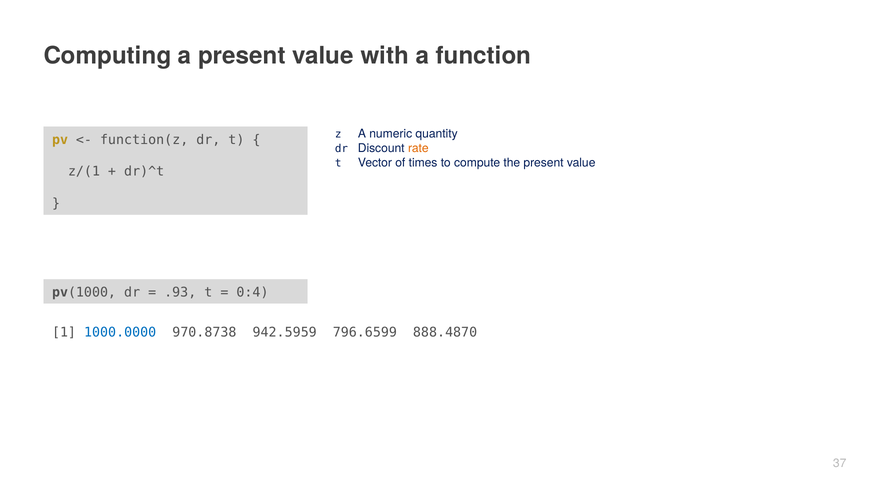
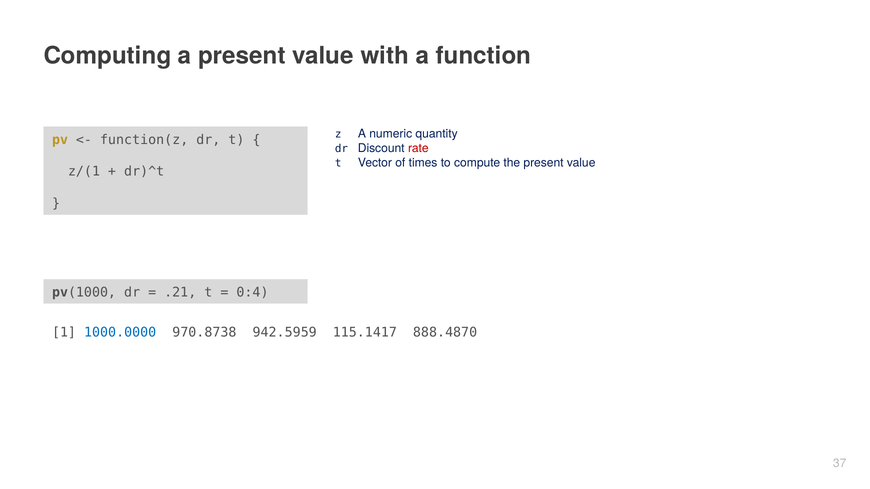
rate colour: orange -> red (418, 148)
.93: .93 -> .21 (180, 293)
796.6599: 796.6599 -> 115.1417 (365, 332)
